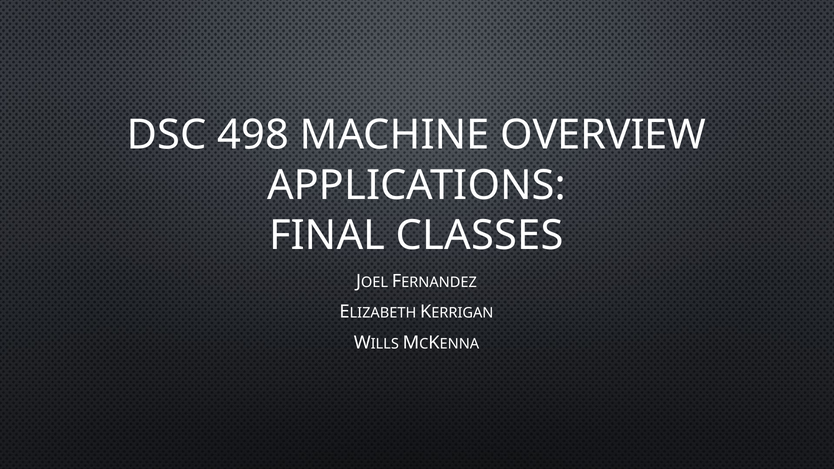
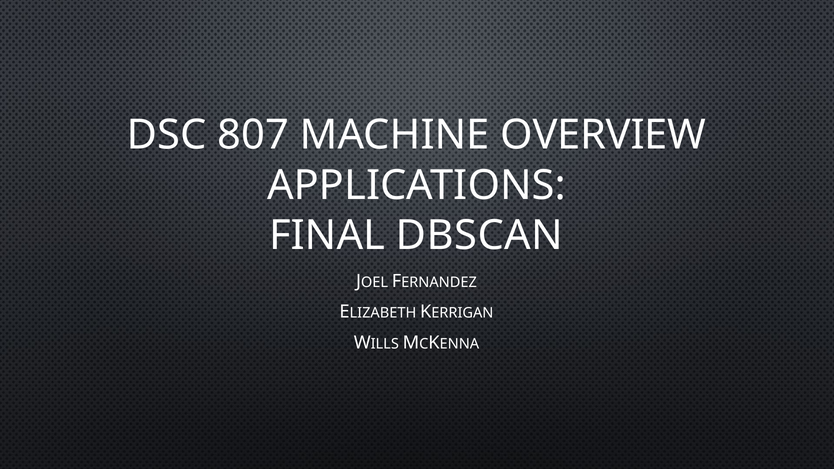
498: 498 -> 807 (253, 135)
CLASSES: CLASSES -> DBSCAN (480, 235)
